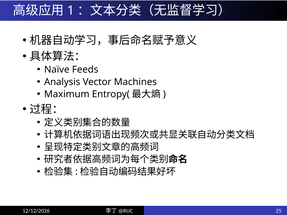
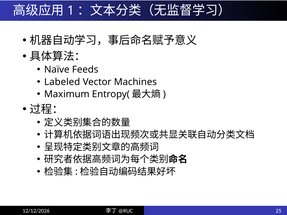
Analysis: Analysis -> Labeled (62, 82)
